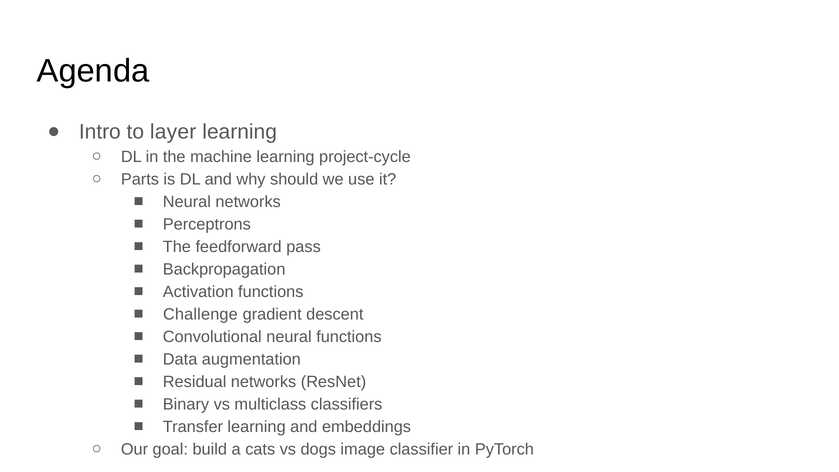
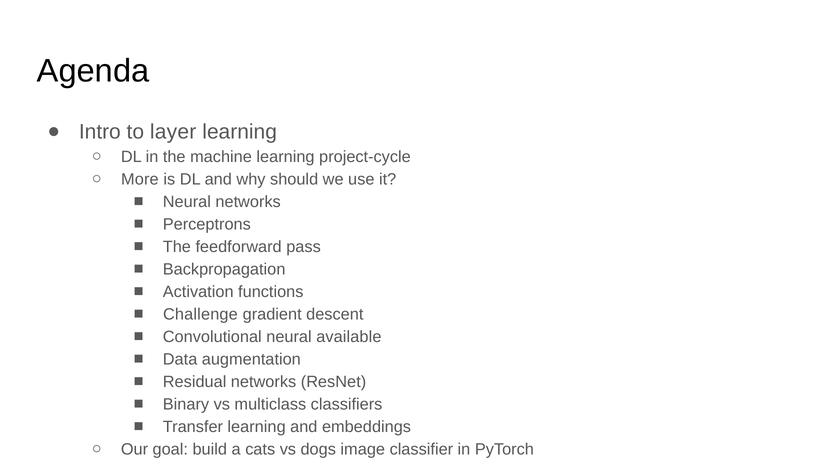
Parts: Parts -> More (140, 179)
neural functions: functions -> available (349, 337)
